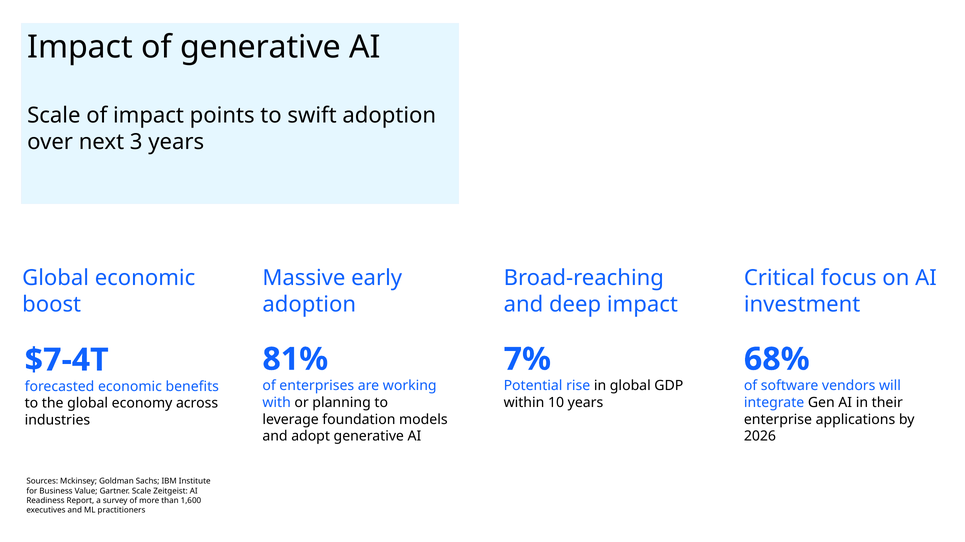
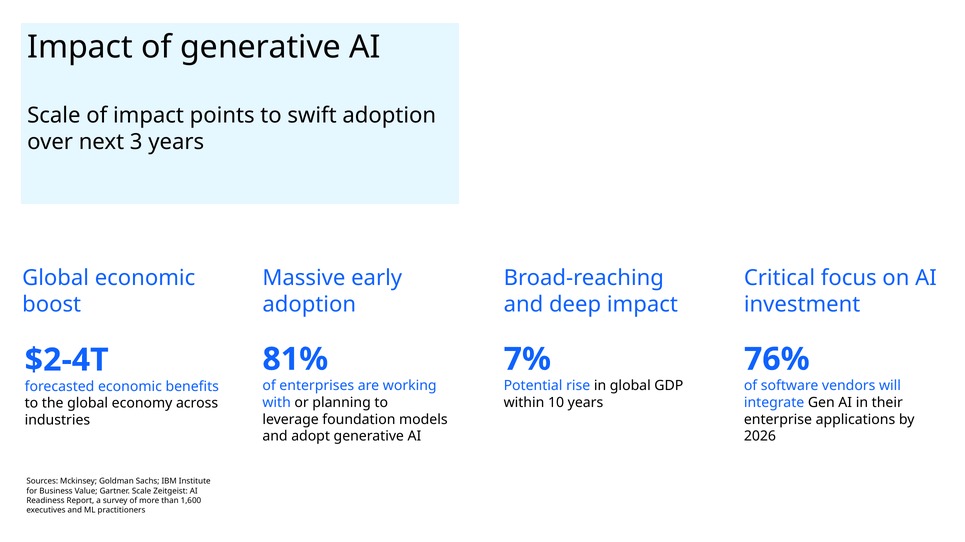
68%: 68% -> 76% (777, 360)
$7-4T: $7-4T -> $2-4T (67, 360)
